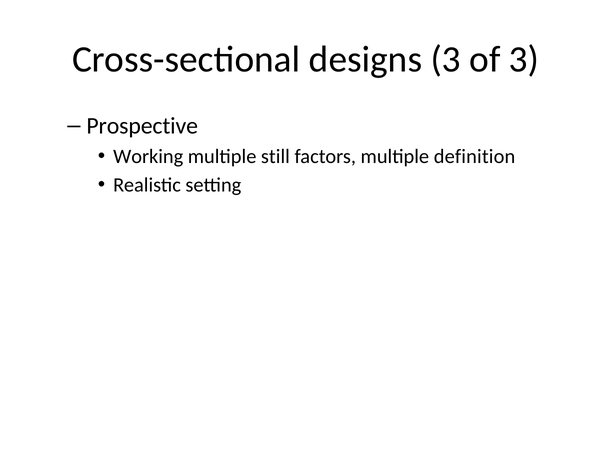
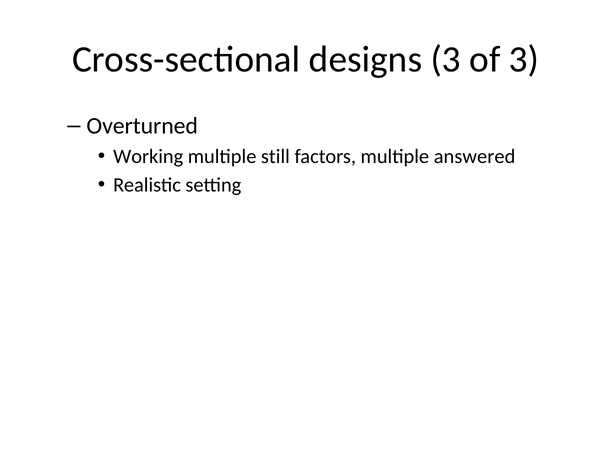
Prospective: Prospective -> Overturned (142, 126)
definition: definition -> answered (475, 156)
